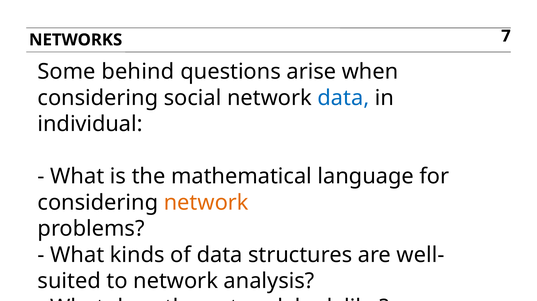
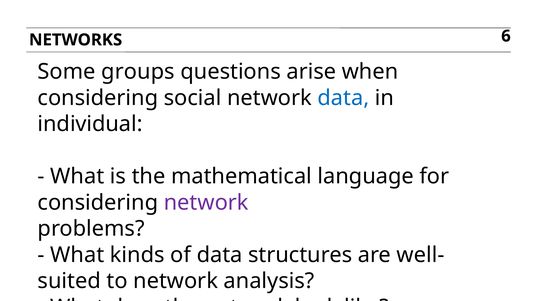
7: 7 -> 6 (506, 36)
behind: behind -> groups (138, 72)
network colour: orange -> purple (206, 203)
